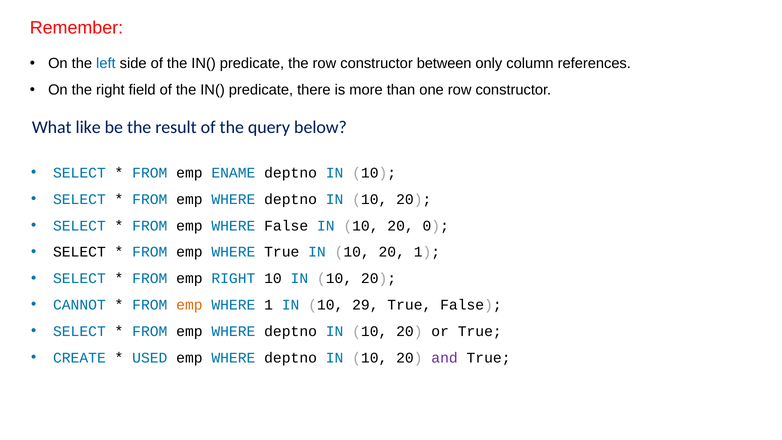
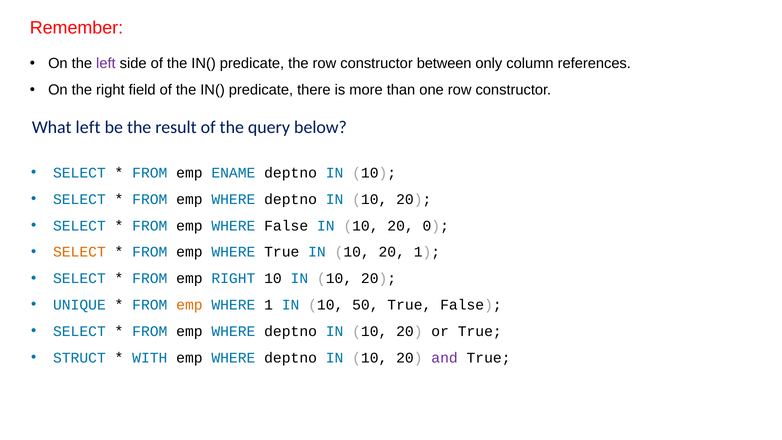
left colour: blue -> purple (106, 64)
What like: like -> left (88, 127)
SELECT colour: black -> orange (79, 252)
CANNOT: CANNOT -> UNIQUE (79, 305)
29: 29 -> 50 (365, 305)
CREATE: CREATE -> STRUCT (79, 358)
USED: USED -> WITH (150, 358)
